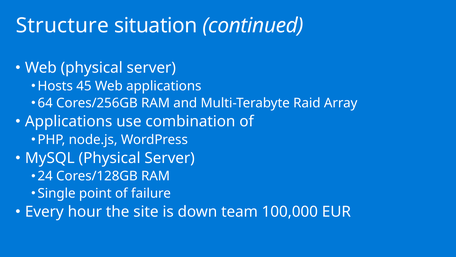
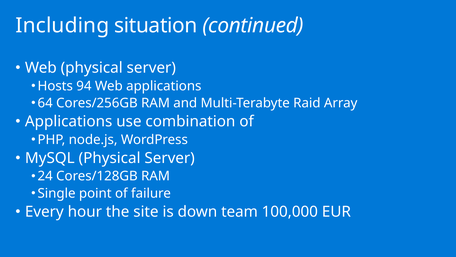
Structure: Structure -> Including (62, 25)
45: 45 -> 94 (84, 86)
